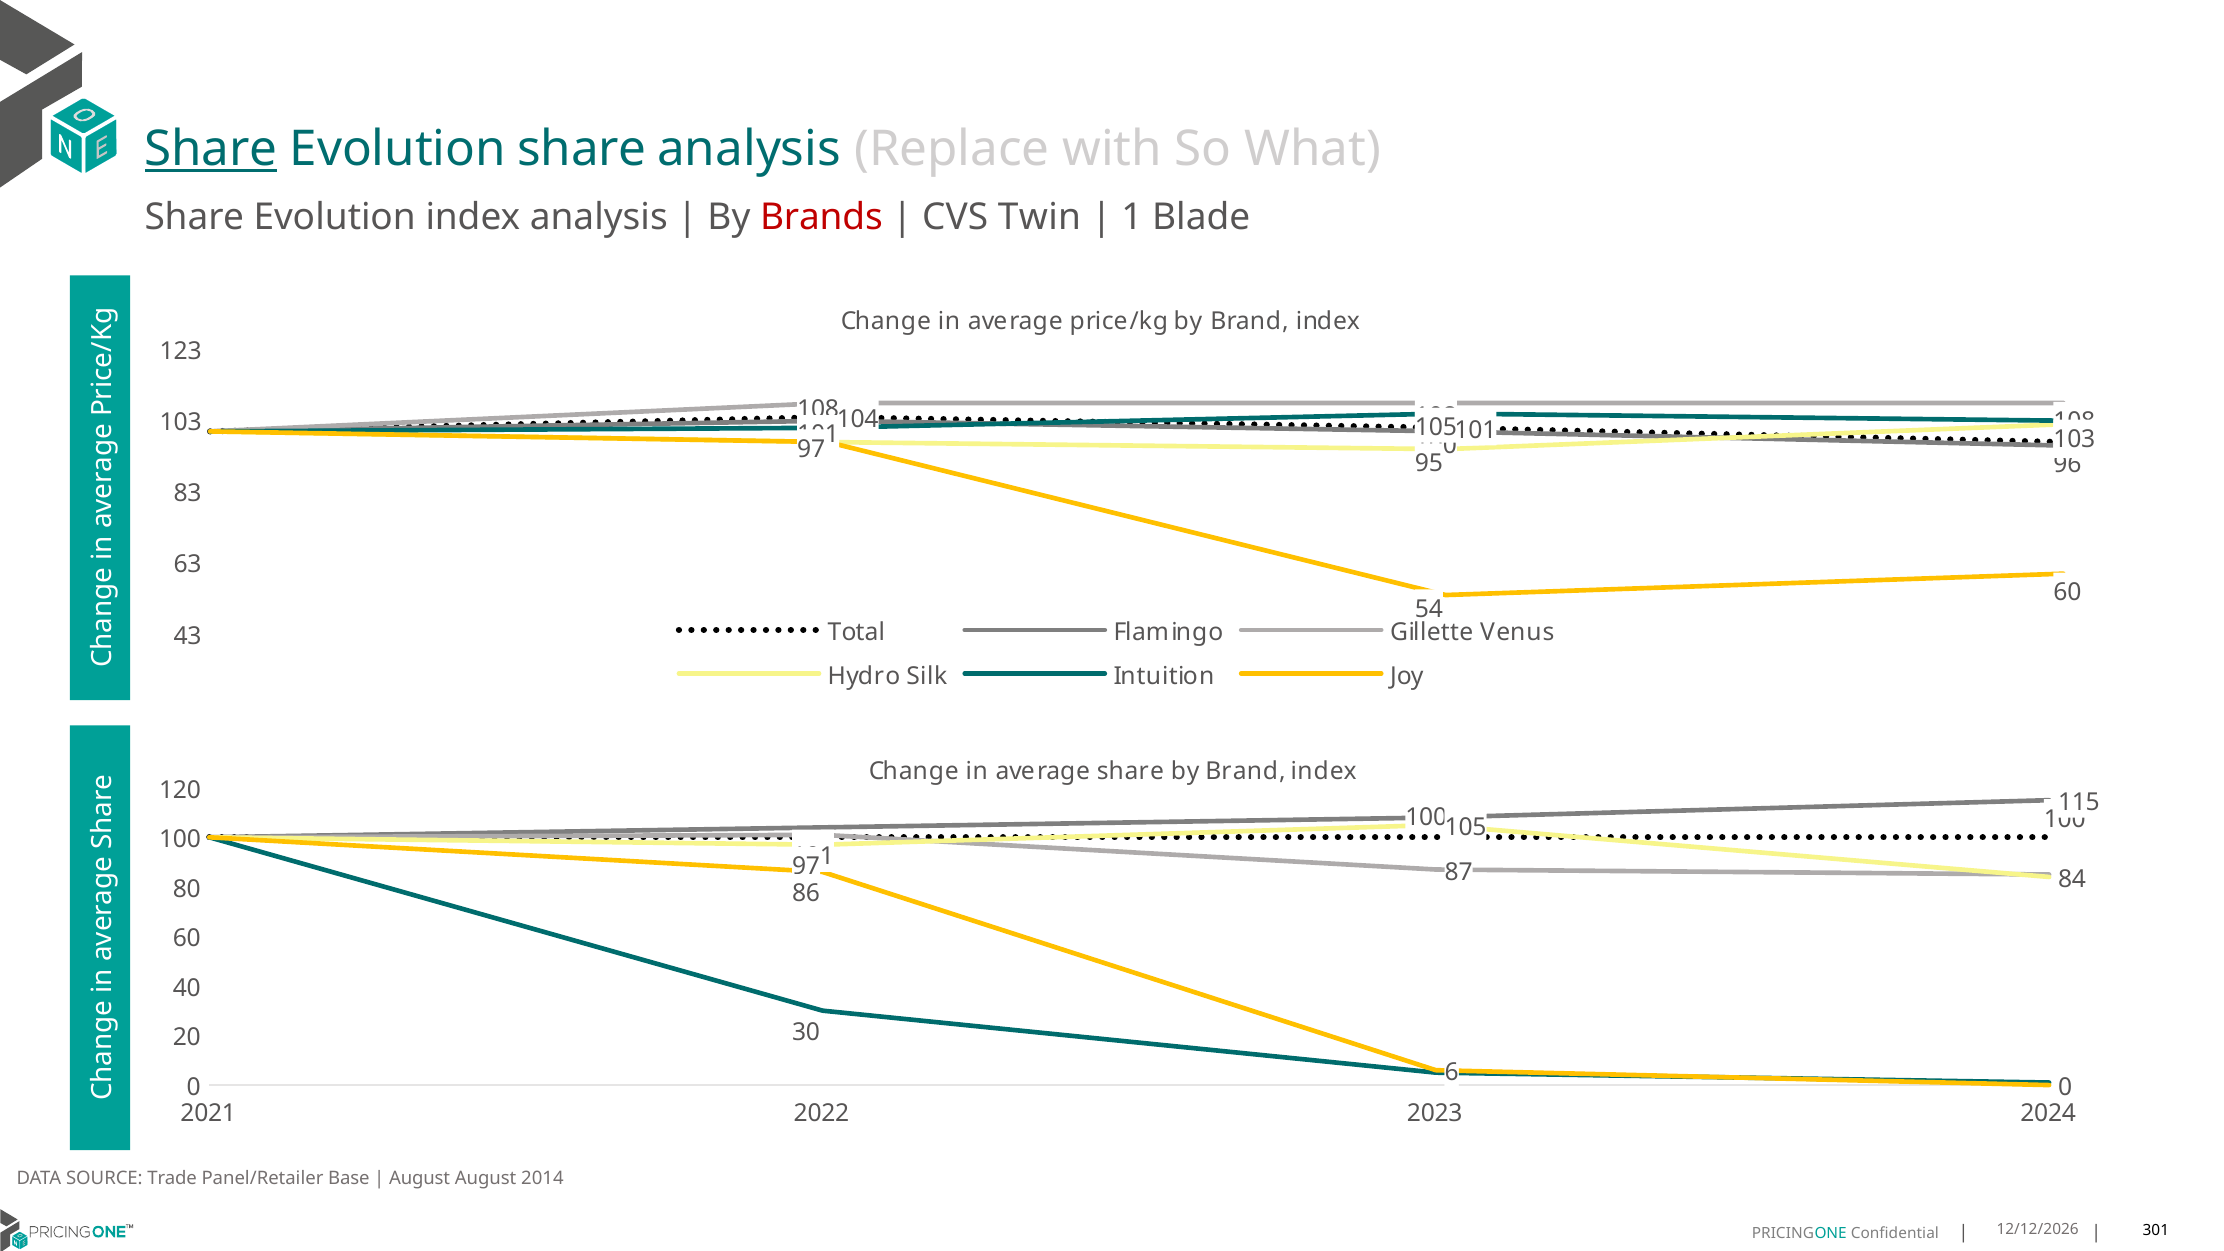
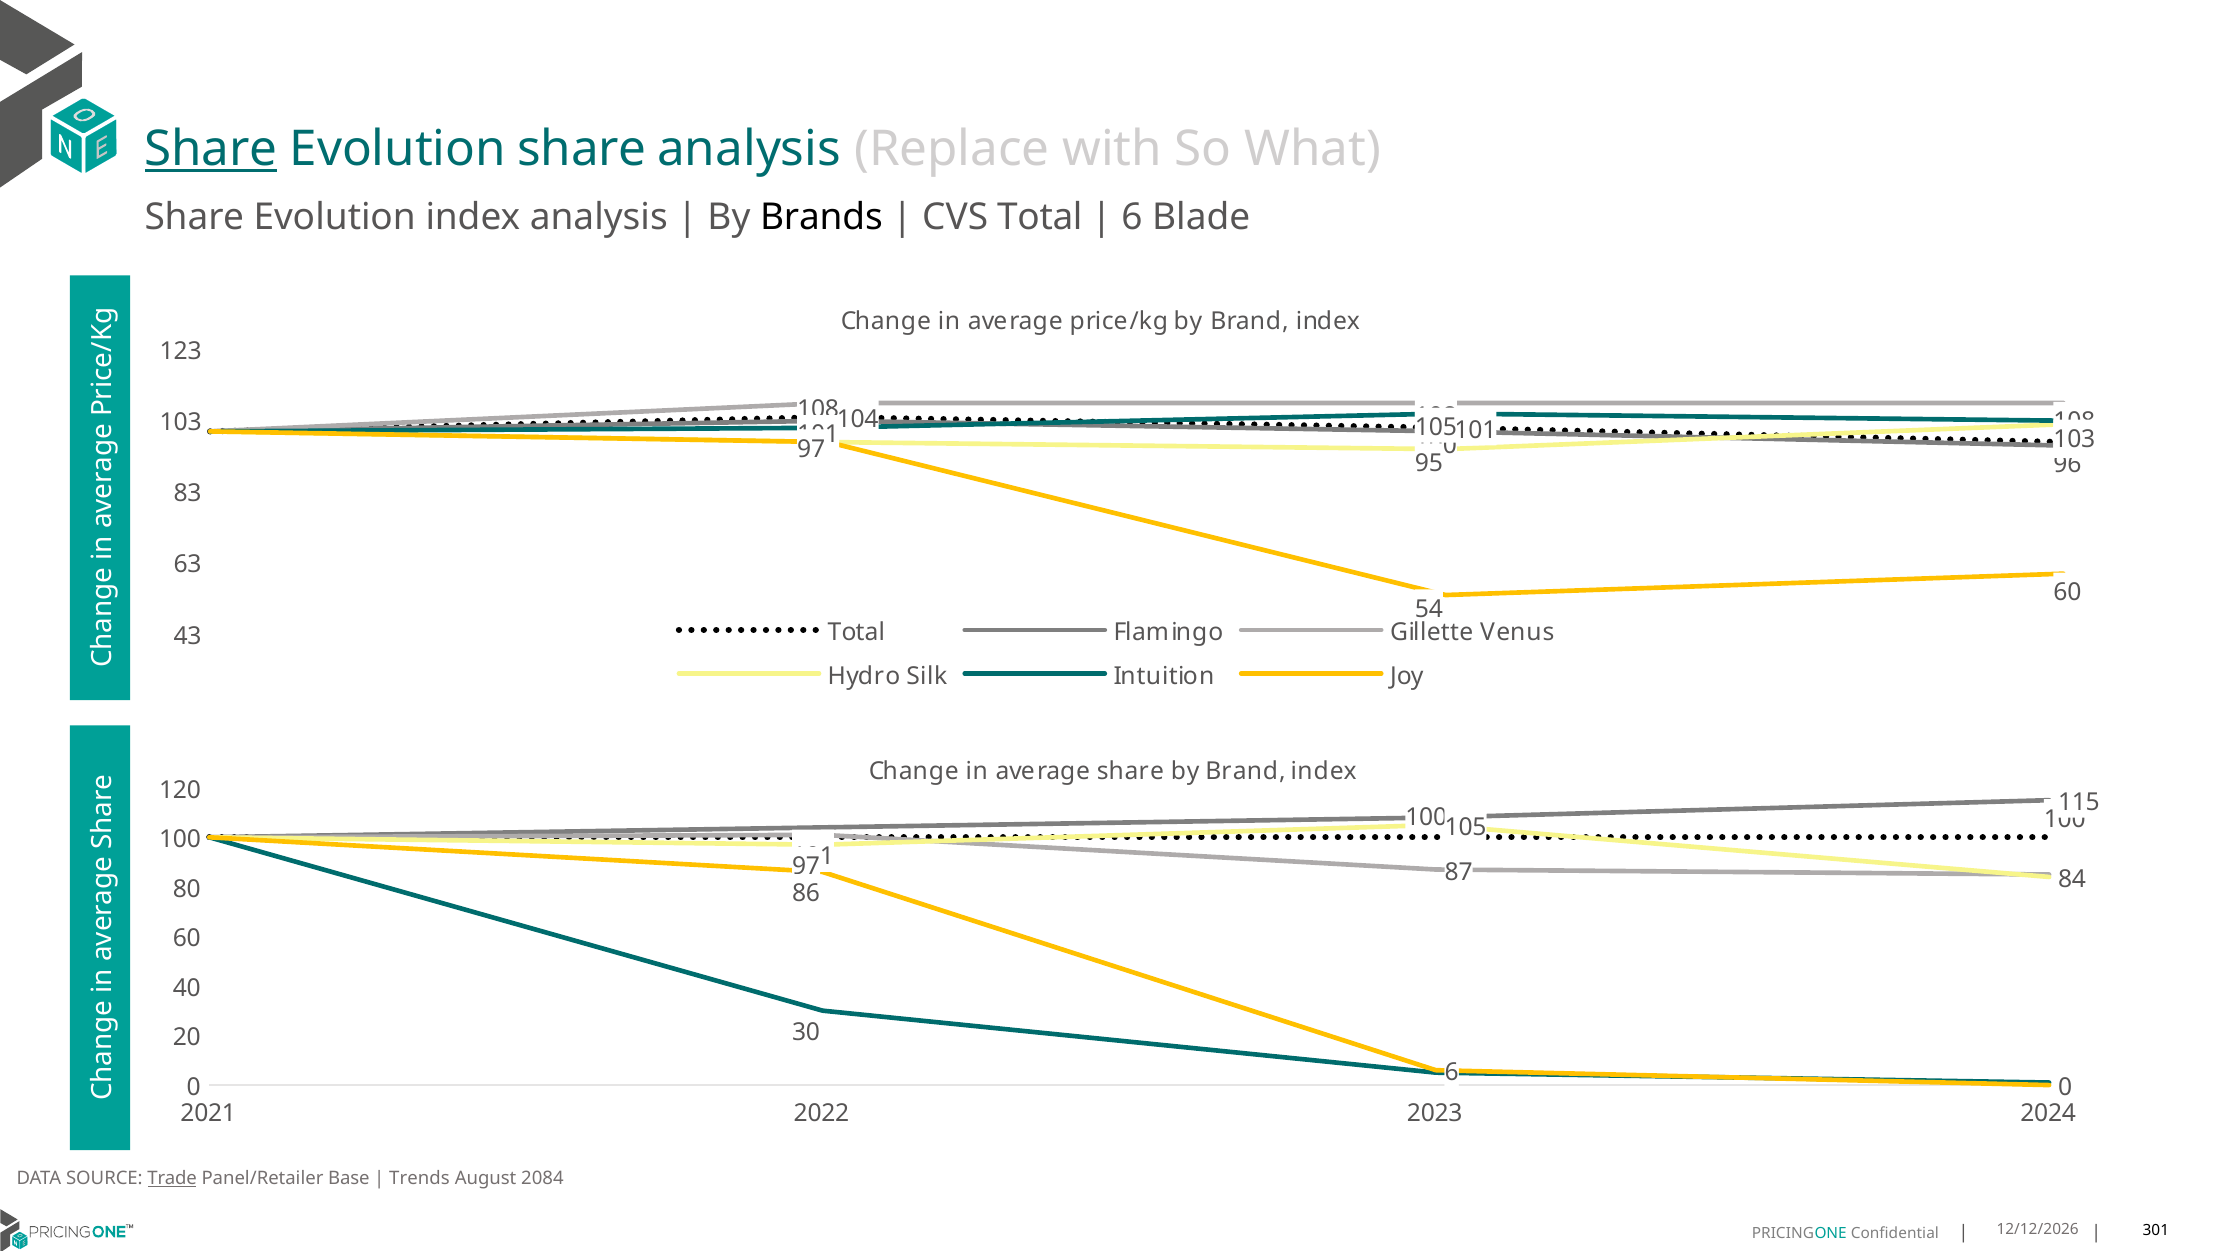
Brands colour: red -> black (821, 217)
CVS Twin: Twin -> Total (1040, 217)
1: 1 -> 6 (1132, 217)
Trade underline: none -> present (172, 1178)
August: August -> Trends (419, 1178)
2014: 2014 -> 2084 (542, 1178)
